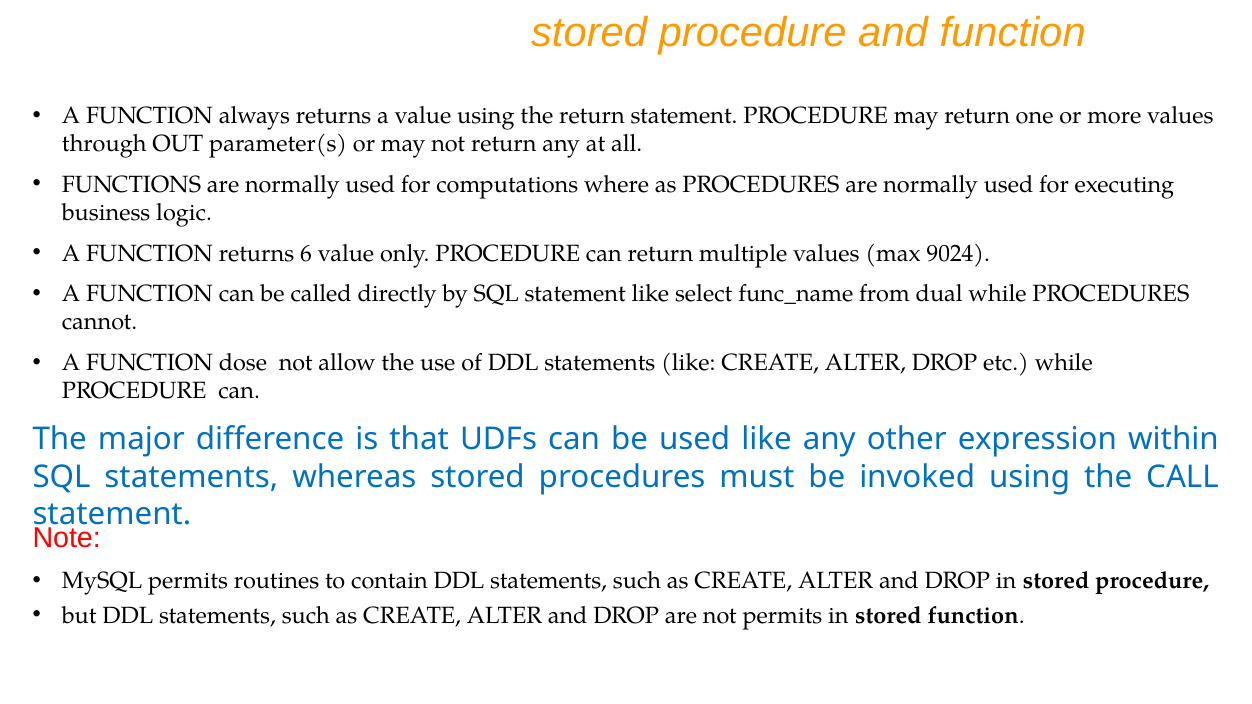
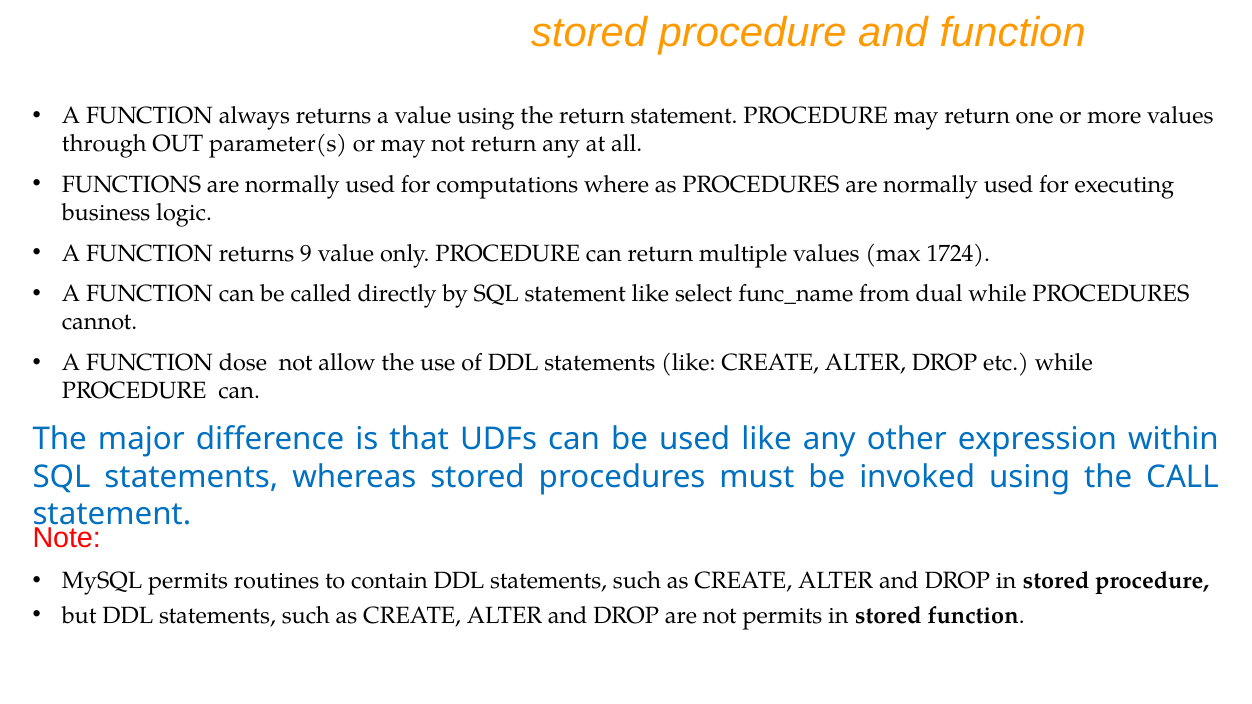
6: 6 -> 9 (306, 253)
9024: 9024 -> 1724 (958, 253)
